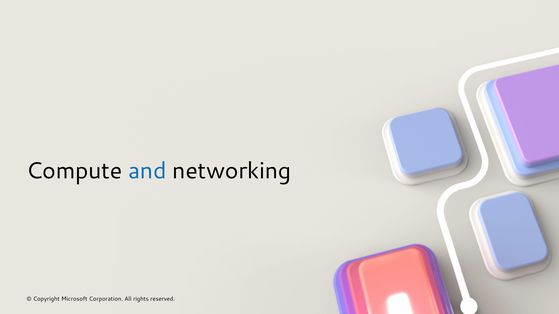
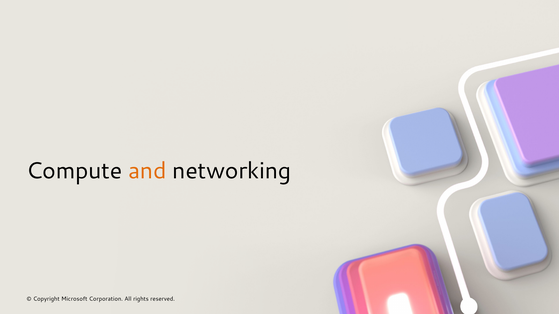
and colour: blue -> orange (147, 171)
